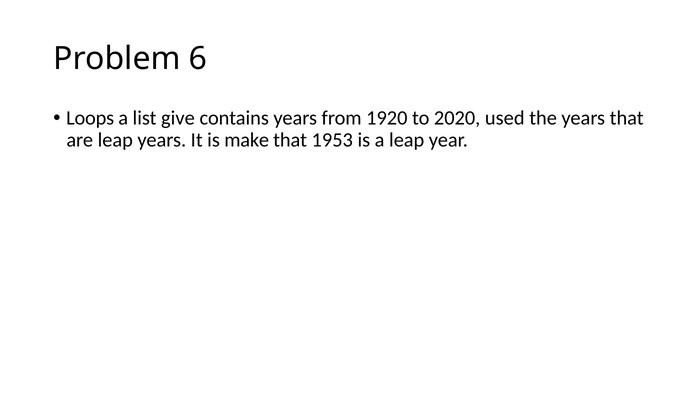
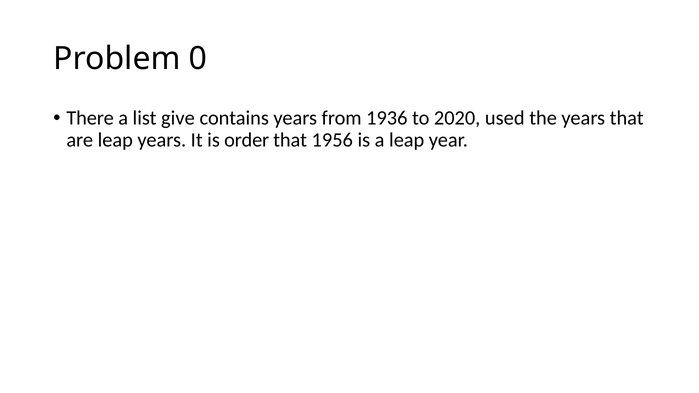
6: 6 -> 0 (198, 59)
Loops: Loops -> There (90, 118)
1920: 1920 -> 1936 (387, 118)
make: make -> order (247, 140)
1953: 1953 -> 1956 (332, 140)
